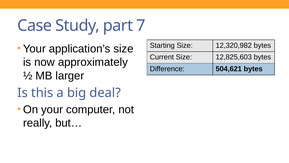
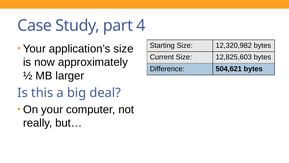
7: 7 -> 4 (141, 26)
